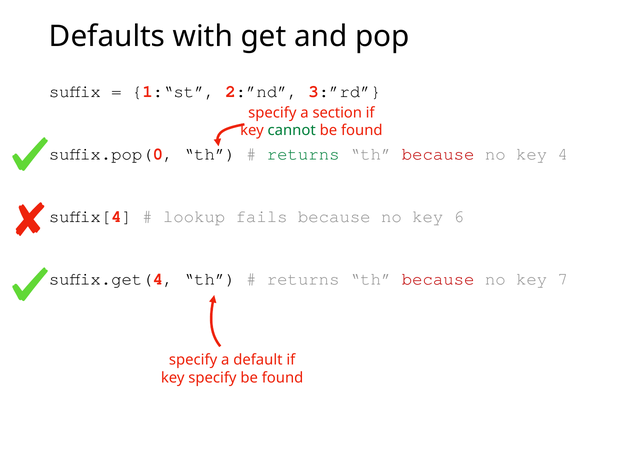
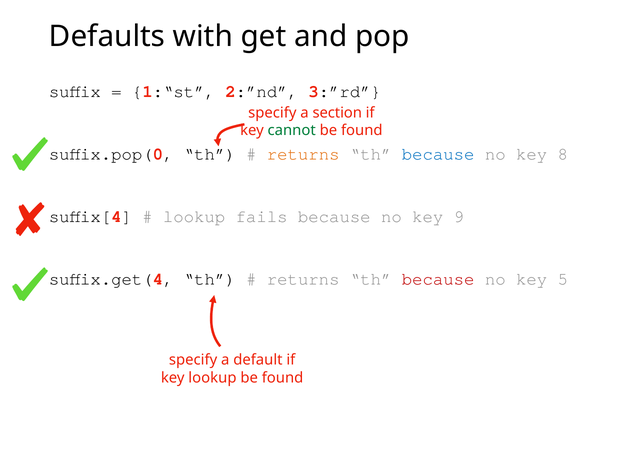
returns colour: green -> orange (303, 154)
because colour: red -> blue (438, 154)
4: 4 -> 8 (563, 154)
6: 6 -> 9 (459, 216)
7: 7 -> 5 (563, 279)
key specify: specify -> lookup (212, 377)
